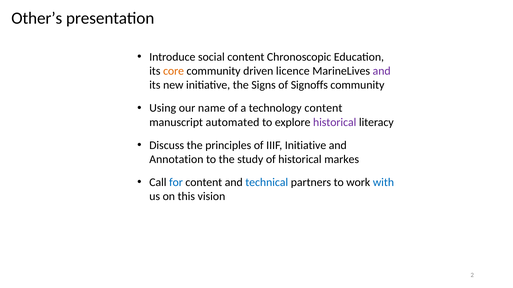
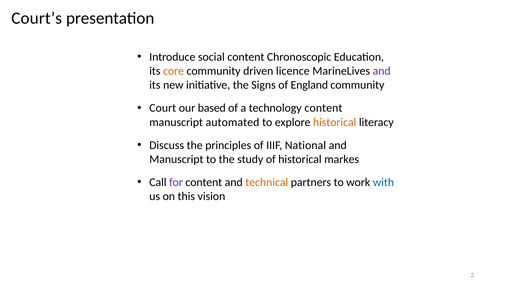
Other’s: Other’s -> Court’s (37, 18)
Signoffs: Signoffs -> England (309, 85)
Using: Using -> Court (163, 108)
name: name -> based (212, 108)
historical colour: purple -> orange (335, 122)
IIIF Initiative: Initiative -> National (305, 146)
Annotation: Annotation -> Manuscript (176, 160)
for colour: blue -> purple (176, 183)
technical colour: blue -> orange (267, 183)
